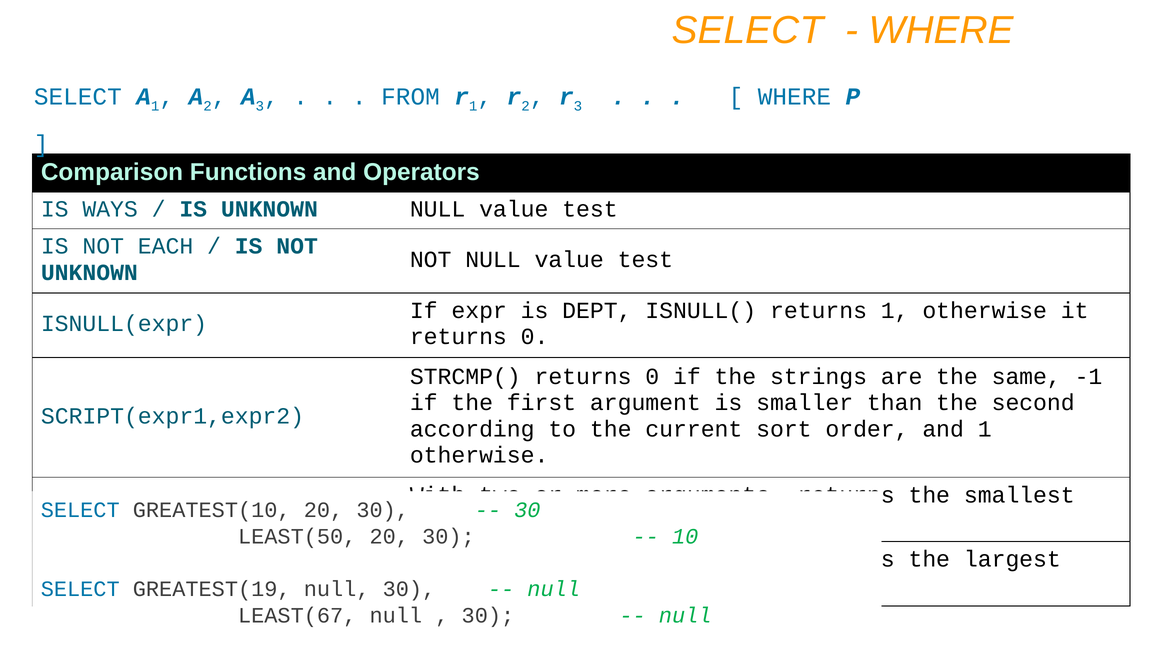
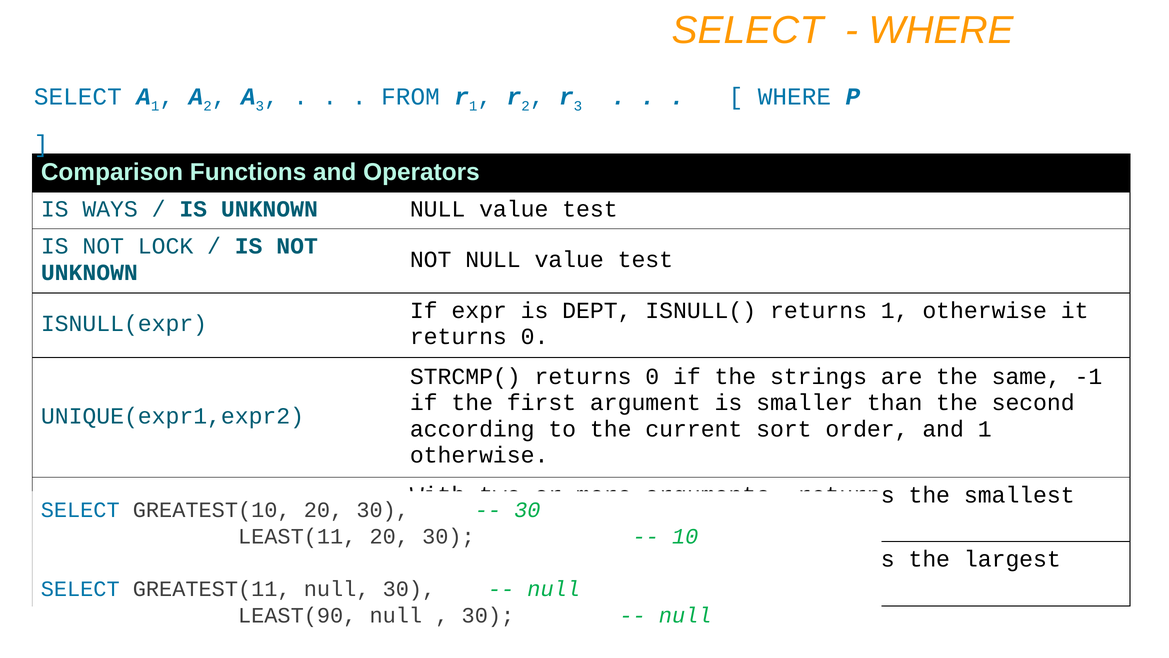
EACH: EACH -> LOCK (166, 246)
SCRIPT(expr1,expr2: SCRIPT(expr1,expr2 -> UNIQUE(expr1,expr2 (172, 416)
LEAST(50: LEAST(50 -> LEAST(11 (297, 536)
GREATEST(19: GREATEST(19 -> GREATEST(11 (212, 589)
LEAST(67: LEAST(67 -> LEAST(90 (297, 615)
